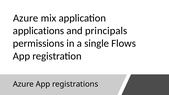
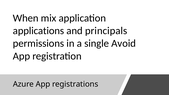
Azure: Azure -> When (26, 18)
Flows: Flows -> Avoid (124, 43)
